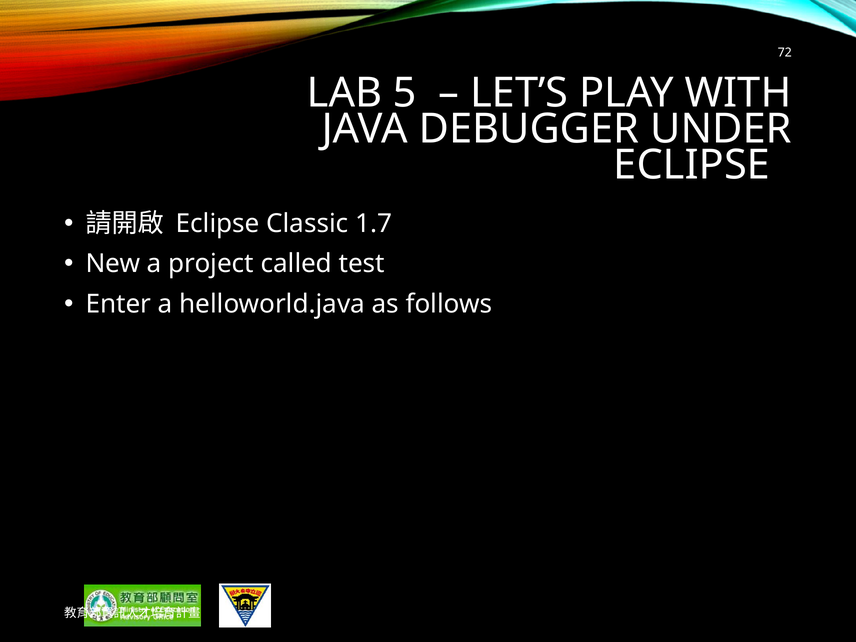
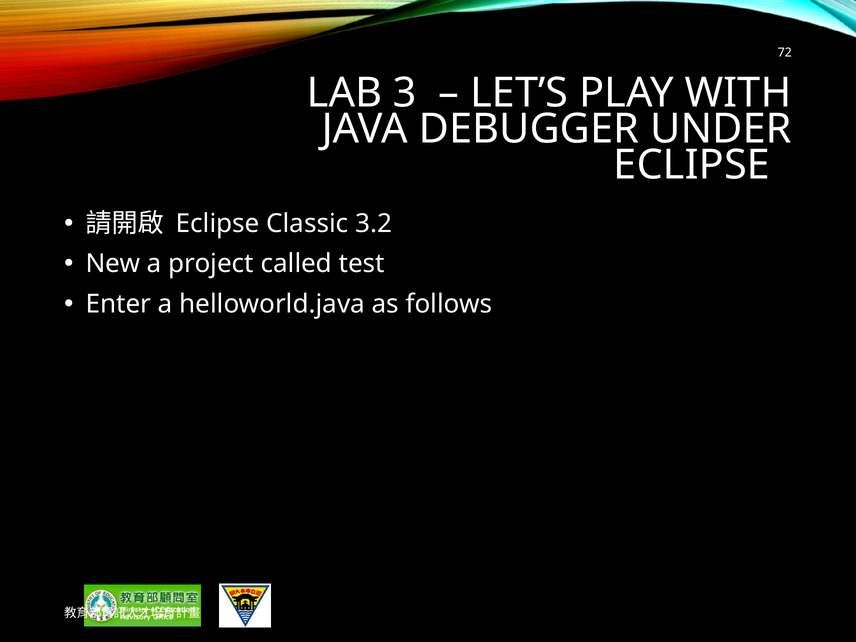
5: 5 -> 3 (405, 93)
1.7: 1.7 -> 3.2 (374, 224)
